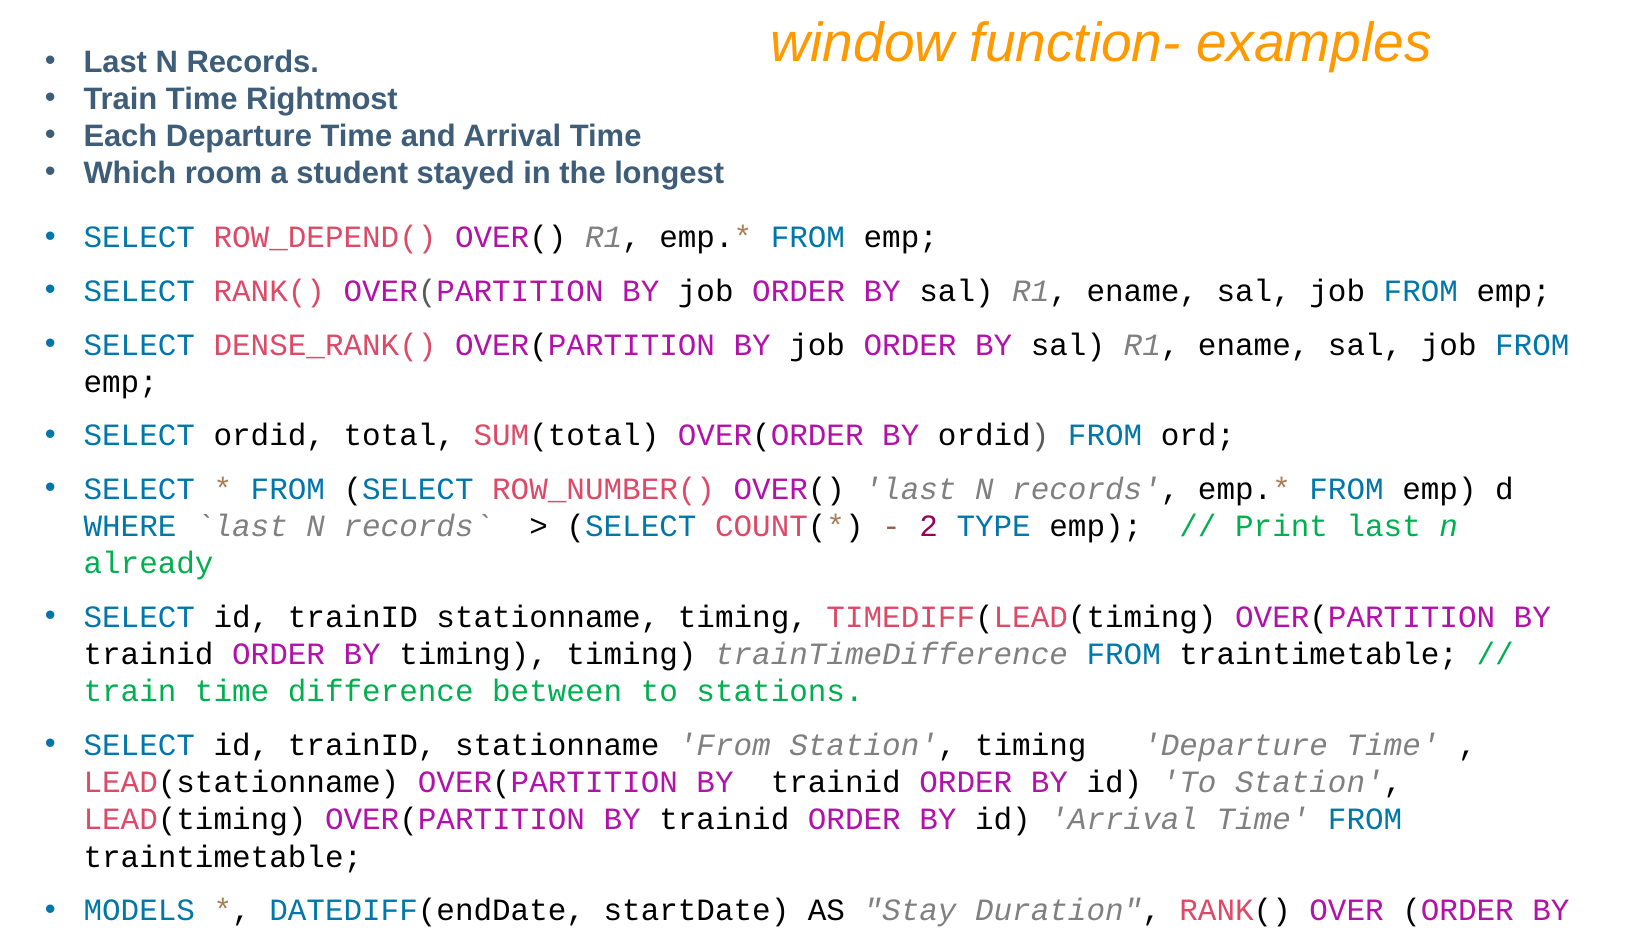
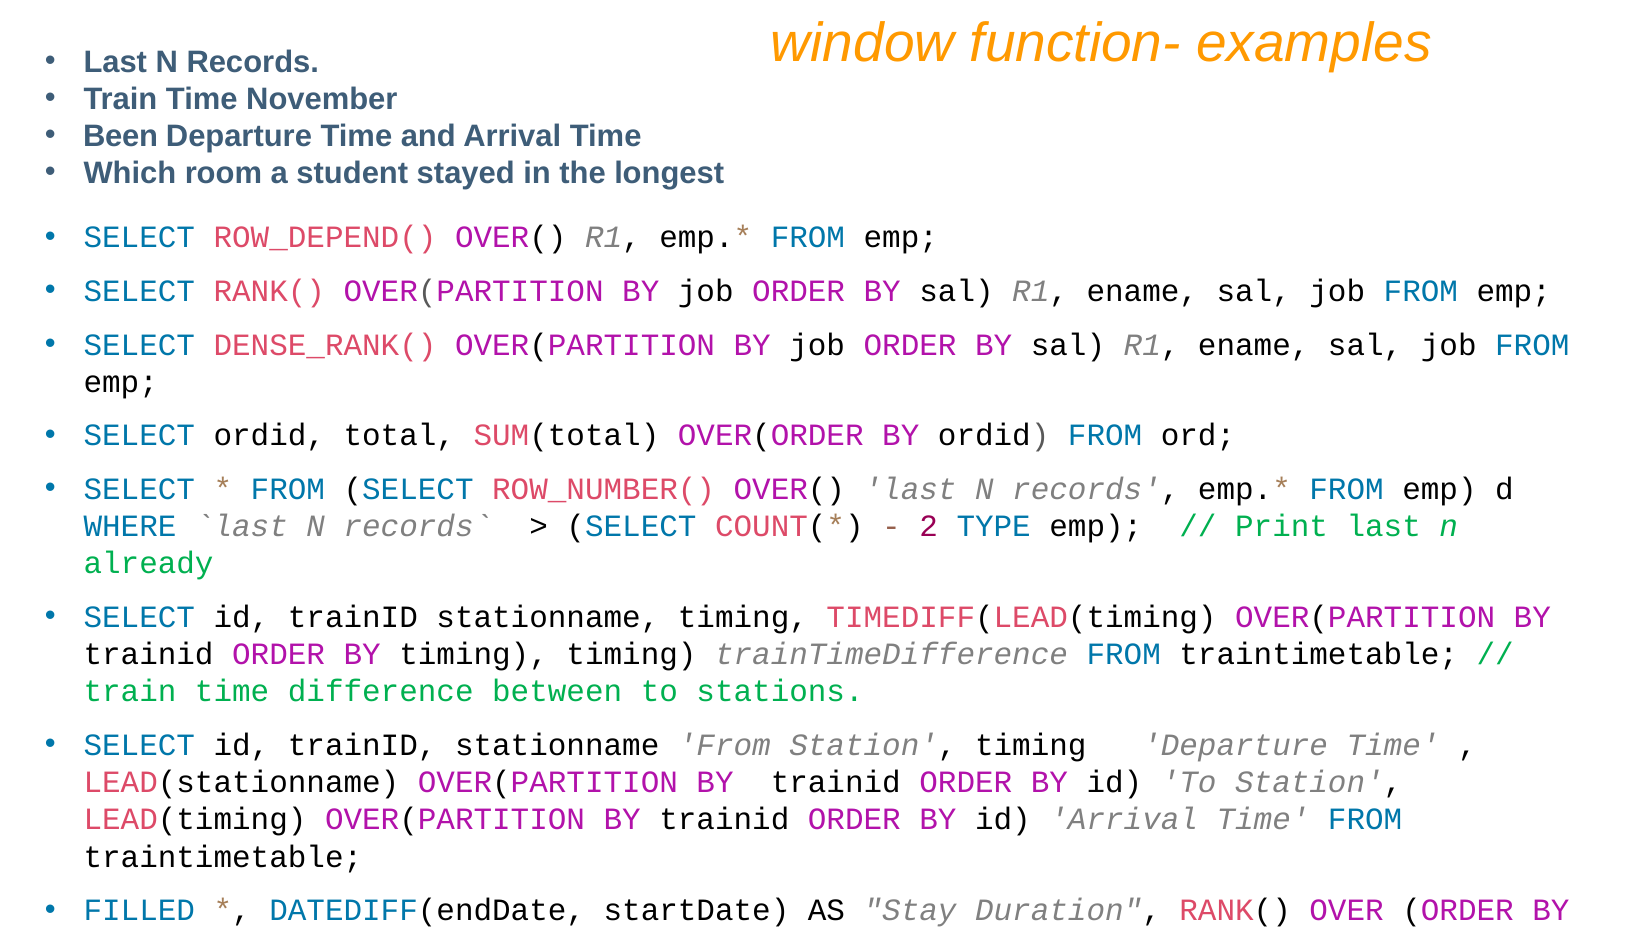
Rightmost: Rightmost -> November (322, 99)
Each: Each -> Been (121, 136)
MODELS: MODELS -> FILLED (139, 910)
